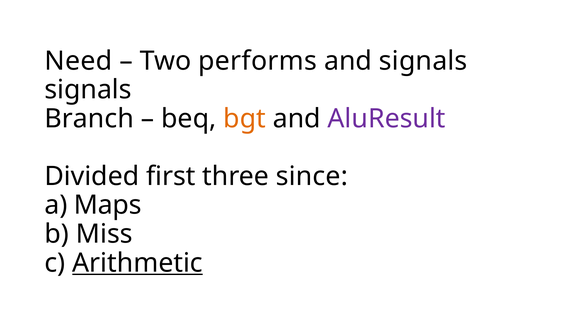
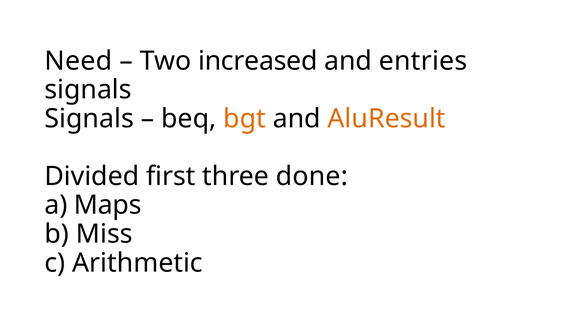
performs: performs -> increased (258, 61)
and signals: signals -> entries (423, 61)
Branch: Branch -> Signals (89, 119)
AluResult colour: purple -> orange (387, 119)
since: since -> done (312, 176)
Arithmetic underline: present -> none (137, 263)
